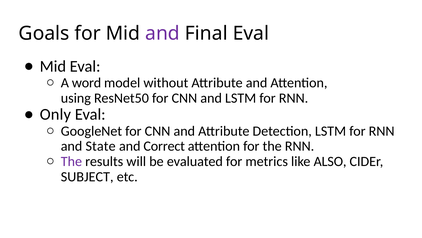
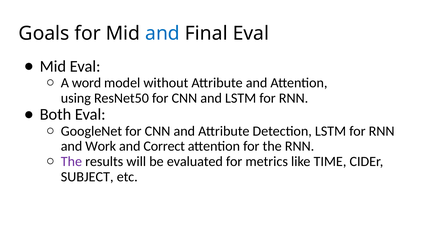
and colour: purple -> blue (163, 33)
Only: Only -> Both (55, 114)
State: State -> Work (101, 146)
ALSO: ALSO -> TIME (330, 161)
